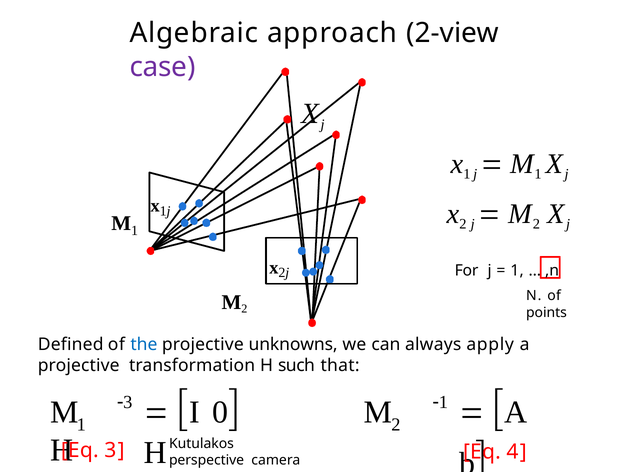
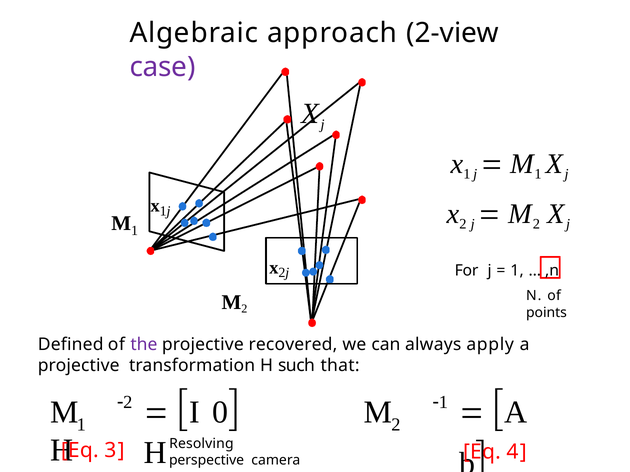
the colour: blue -> purple (144, 345)
unknowns: unknowns -> recovered (293, 345)
3: 3 -> 2 (128, 403)
Kutulakos: Kutulakos -> Resolving (201, 444)
